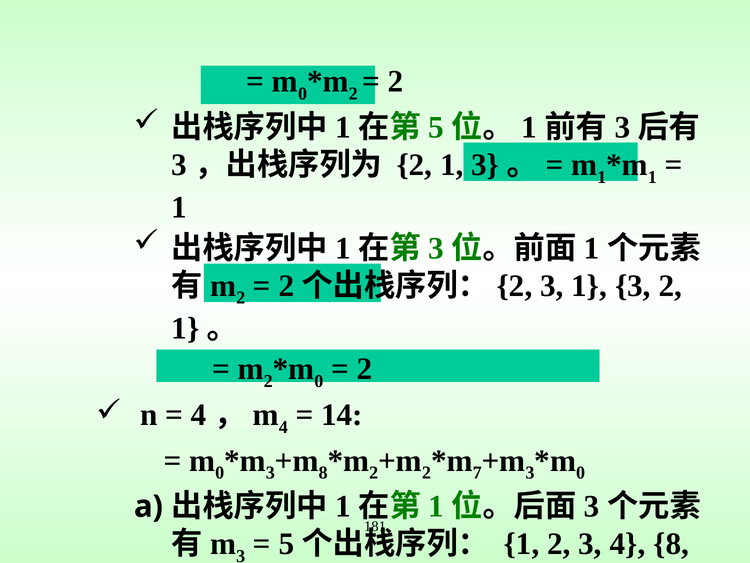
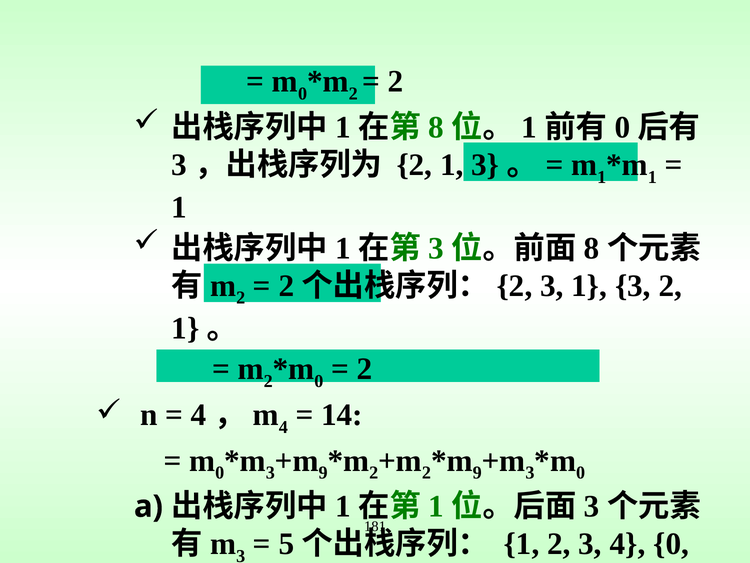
5: 5 -> 8 (436, 127)
3: 3 -> 0 (622, 127)
1: 1 -> 8 (592, 248)
8: 8 -> 9 (323, 472)
7: 7 -> 9 (477, 472)
4 8: 8 -> 0 (671, 544)
